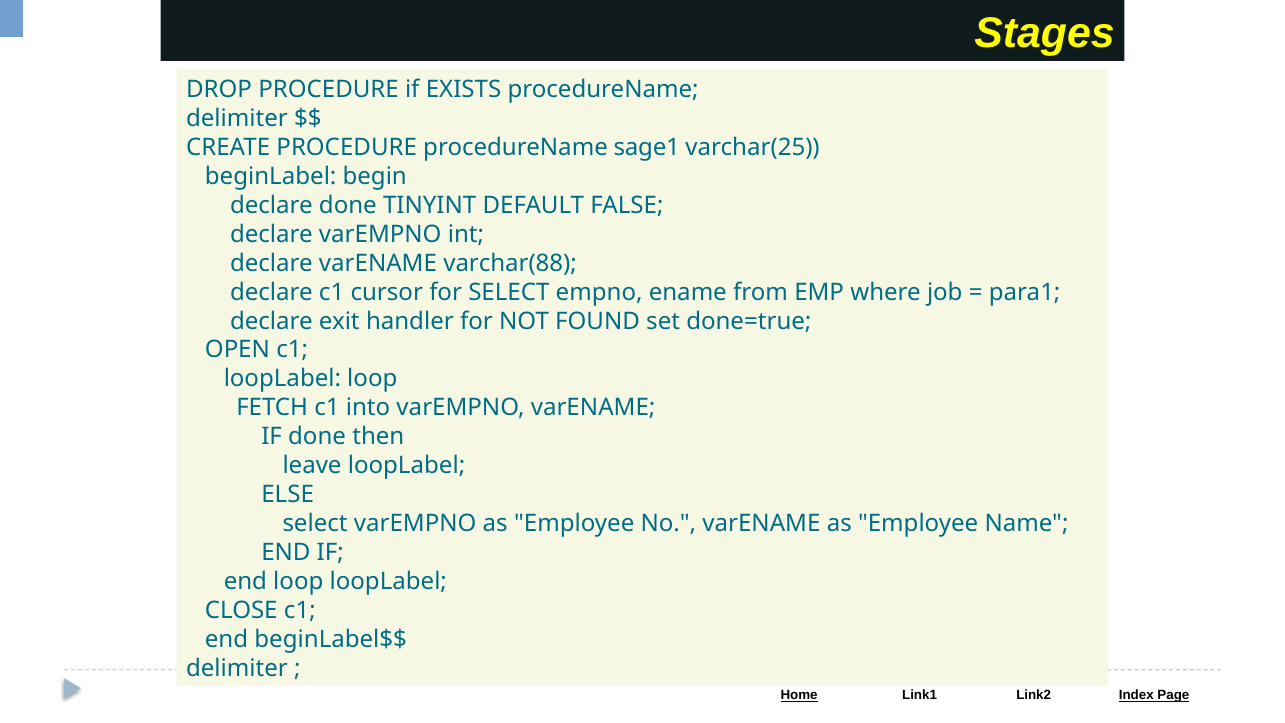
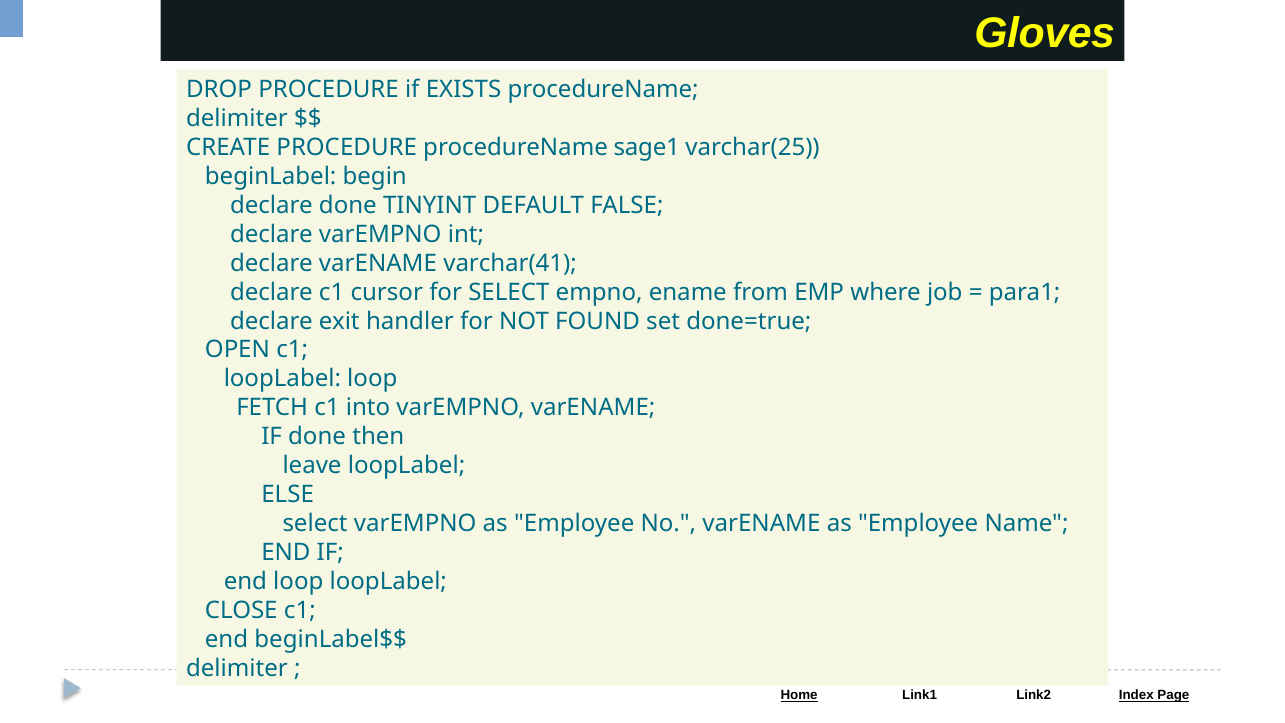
Stages: Stages -> Gloves (1045, 33)
varchar(88: varchar(88 -> varchar(41 (510, 263)
